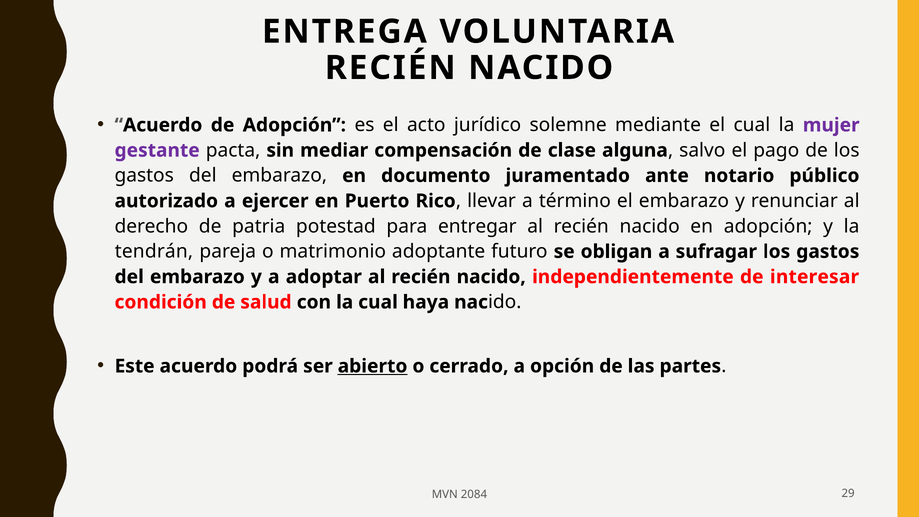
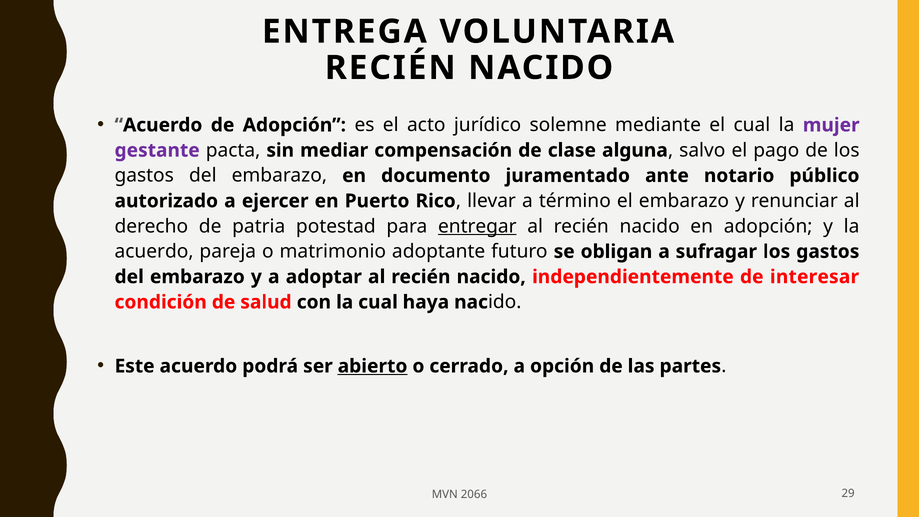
entregar underline: none -> present (477, 226)
tendrán: tendrán -> acuerdo (154, 252)
2084: 2084 -> 2066 (474, 494)
